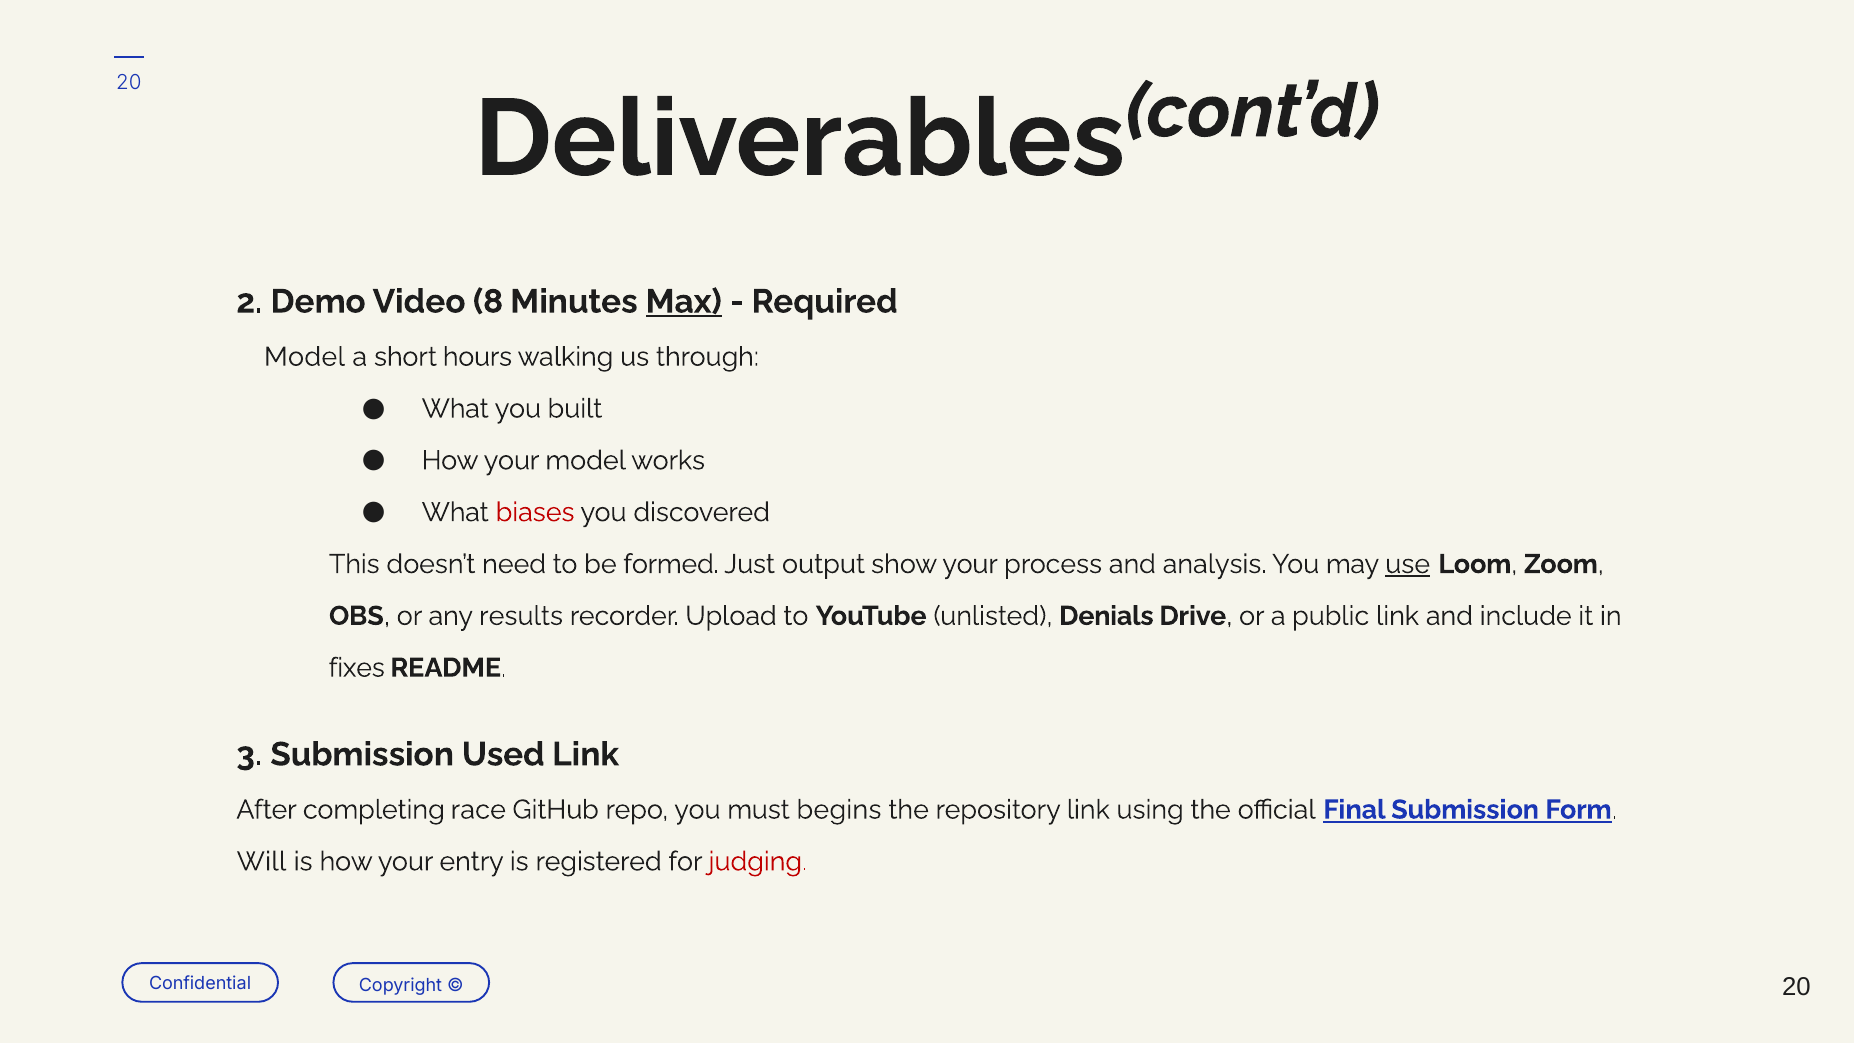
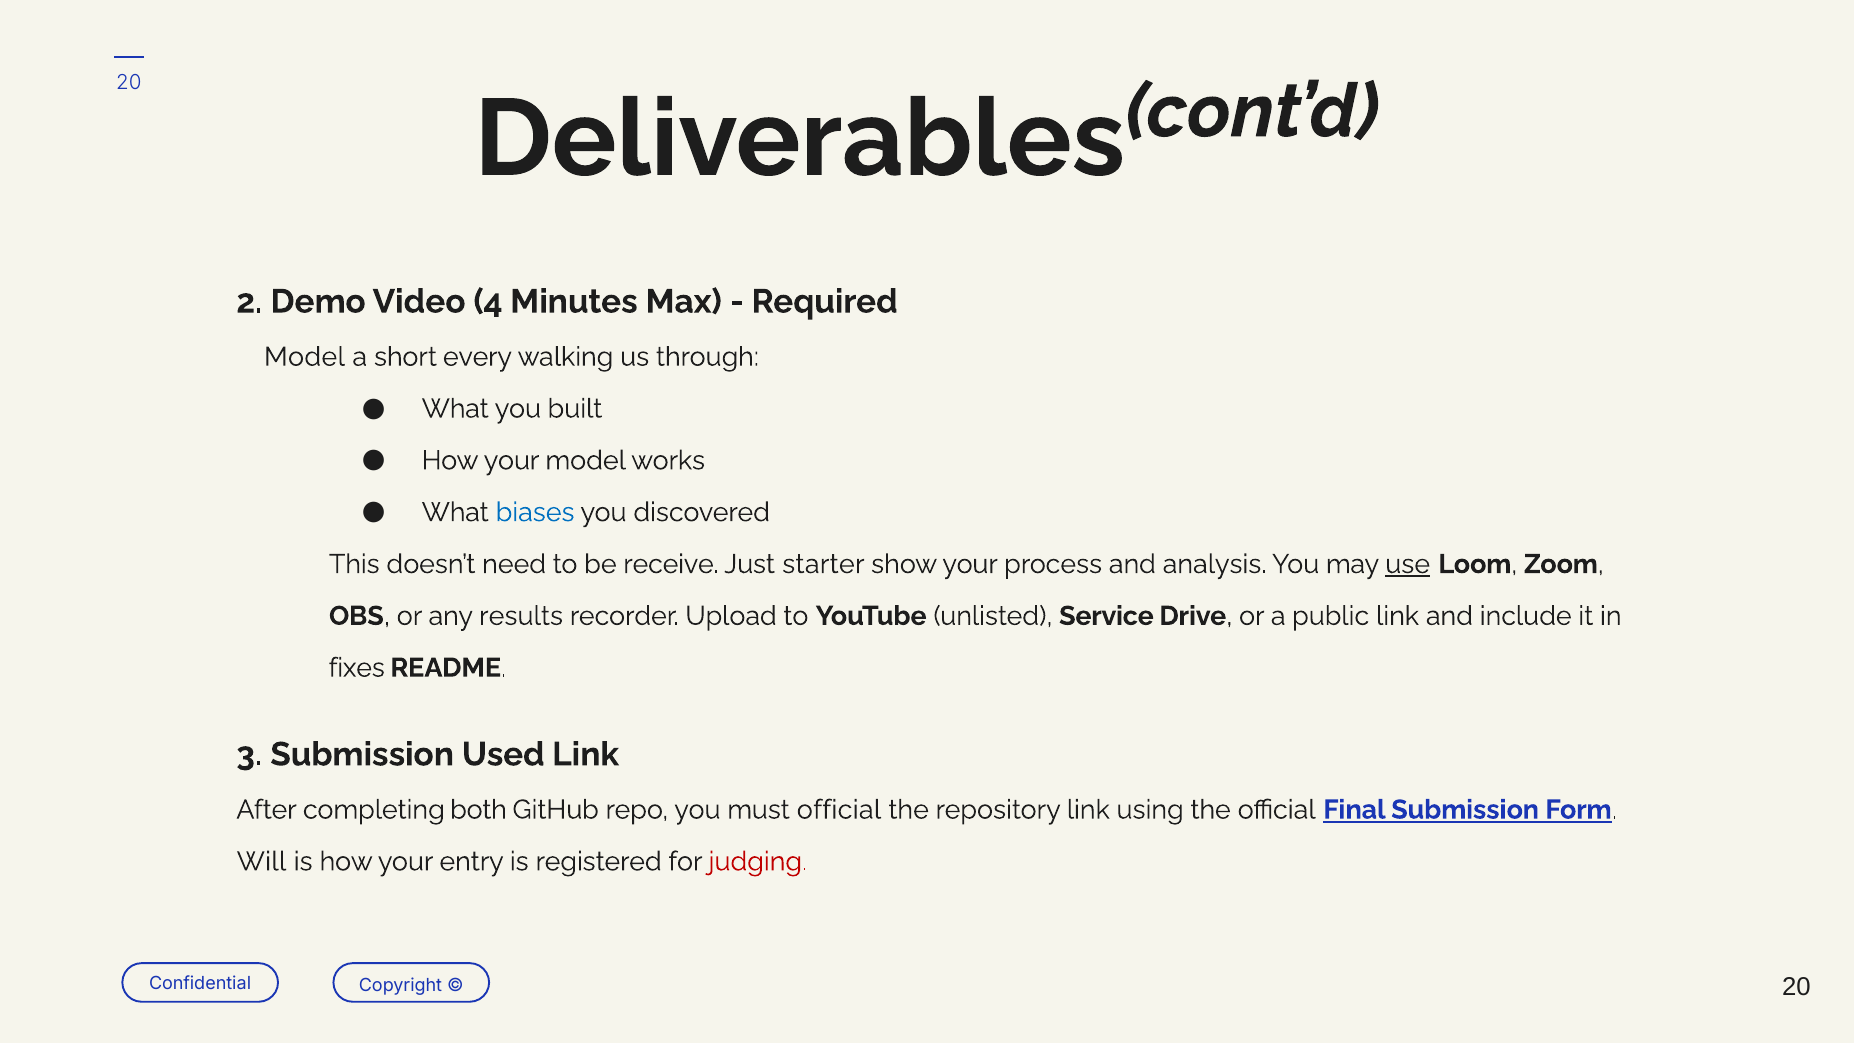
8: 8 -> 4 (488, 301)
Max underline: present -> none (684, 301)
hours: hours -> every (477, 357)
biases colour: red -> blue (535, 512)
formed: formed -> receive (671, 564)
output: output -> starter (823, 564)
Denials: Denials -> Service (1106, 616)
race: race -> both (479, 810)
must begins: begins -> official (839, 810)
